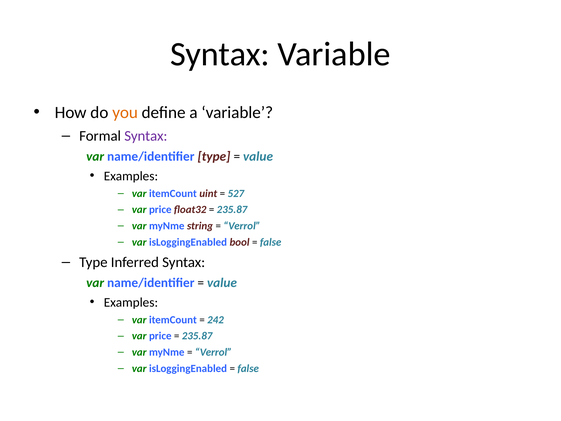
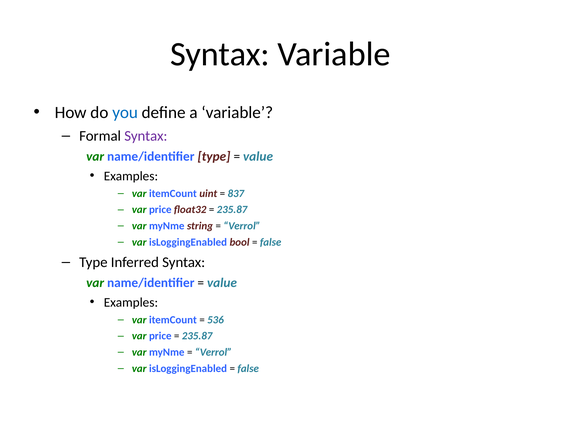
you colour: orange -> blue (125, 112)
527: 527 -> 837 (236, 193)
242: 242 -> 536 (215, 320)
